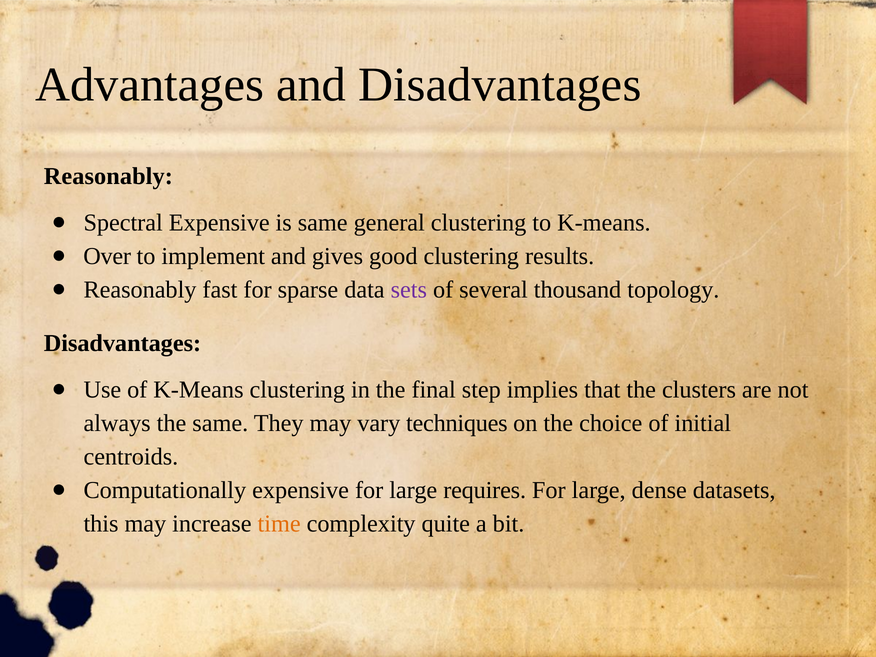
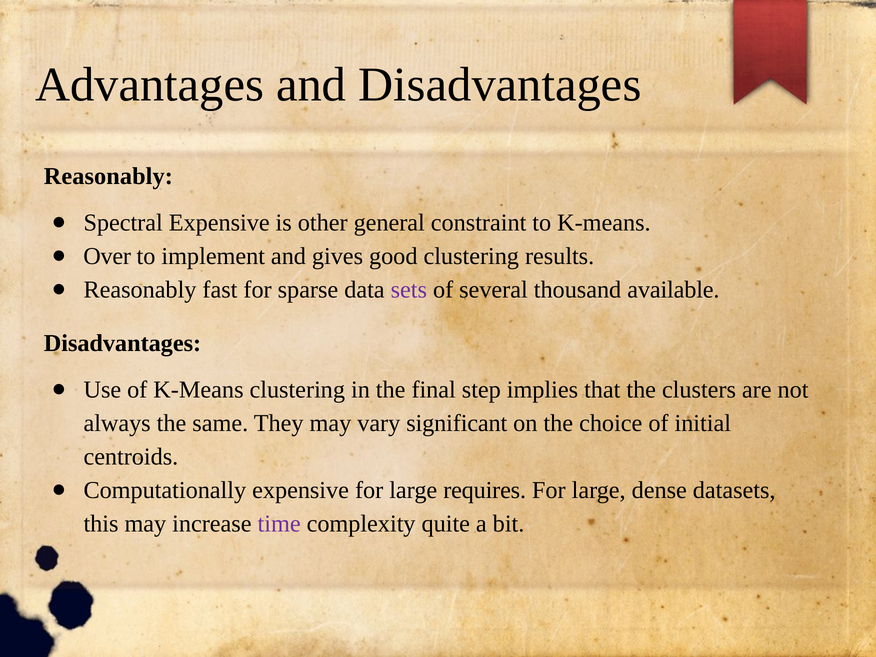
is same: same -> other (323, 223)
general clustering: clustering -> constraint (479, 223)
topology: topology -> available (673, 290)
techniques: techniques -> significant (457, 423)
time colour: orange -> purple (279, 524)
